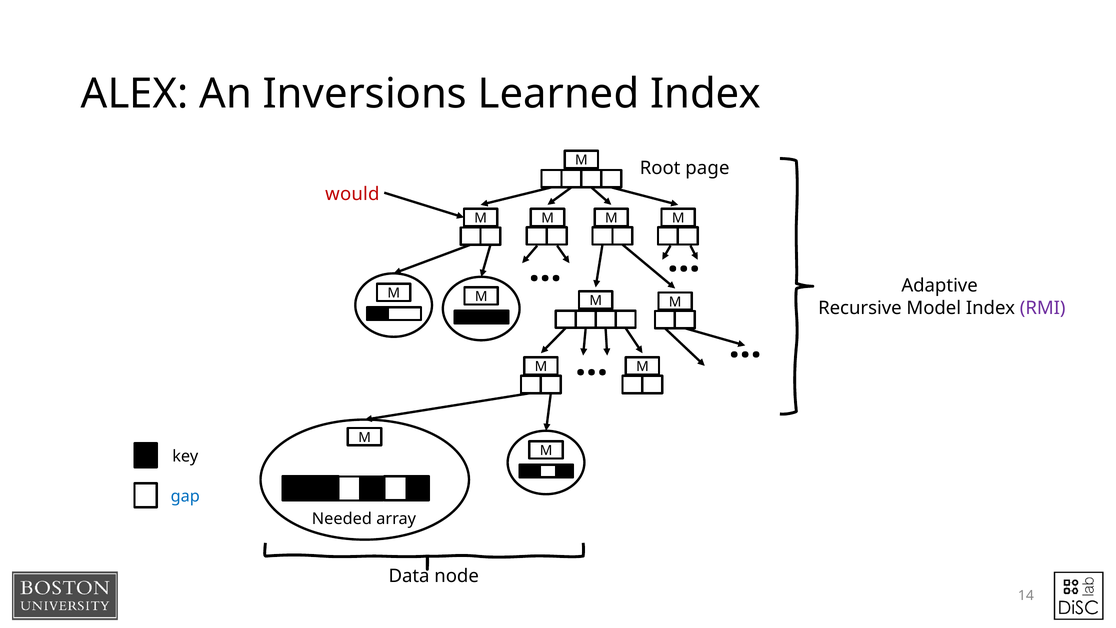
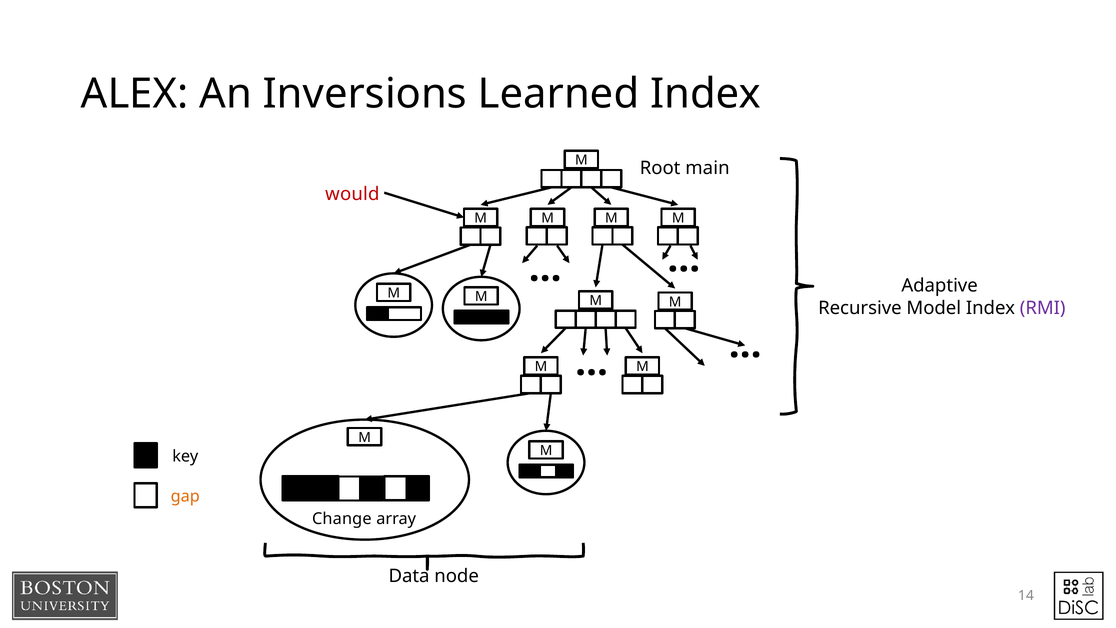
page: page -> main (707, 168)
gap colour: blue -> orange (185, 496)
Needed: Needed -> Change (342, 519)
